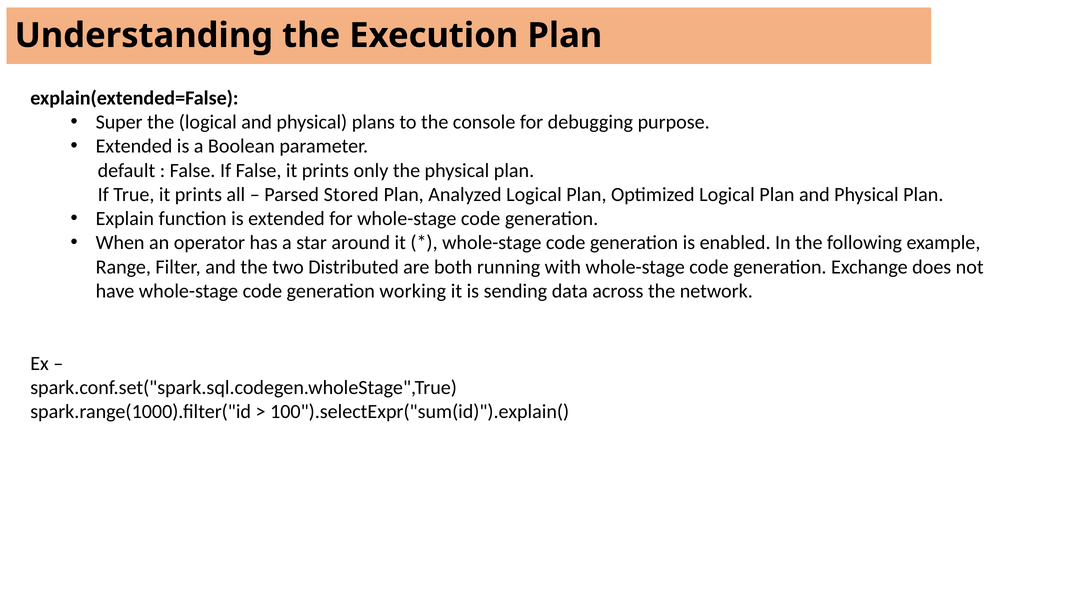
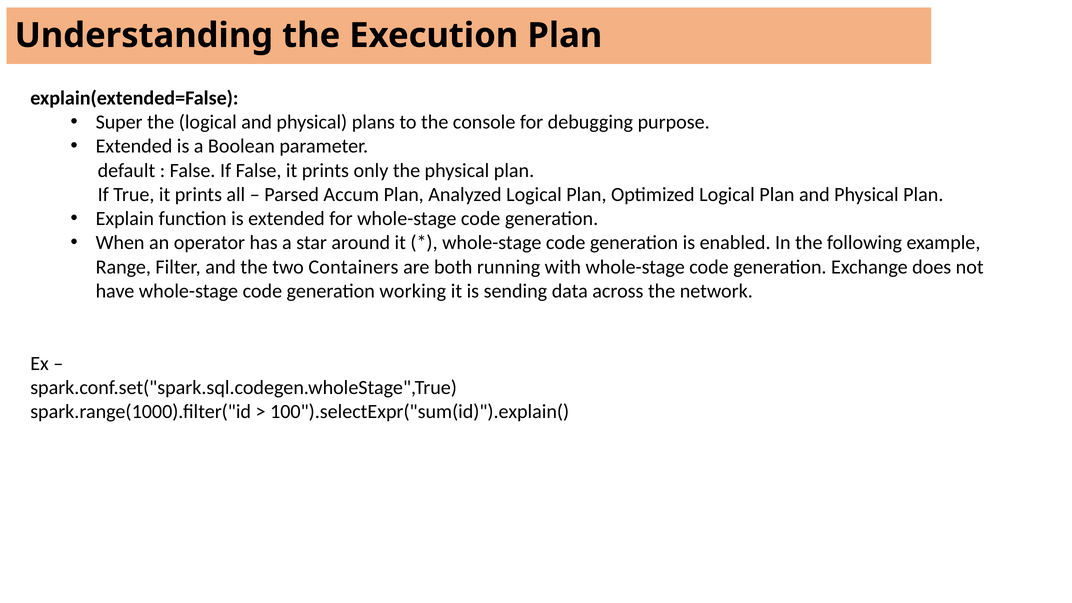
Stored: Stored -> Accum (351, 195)
Distributed: Distributed -> Containers (353, 267)
